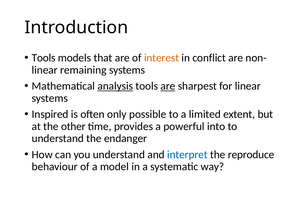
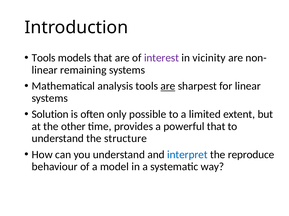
interest colour: orange -> purple (162, 58)
conflict: conflict -> vicinity (209, 58)
analysis underline: present -> none (115, 86)
Inspired: Inspired -> Solution (50, 115)
powerful into: into -> that (216, 127)
endanger: endanger -> structure (125, 139)
